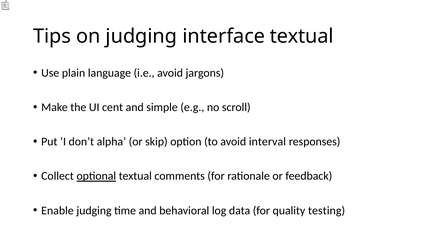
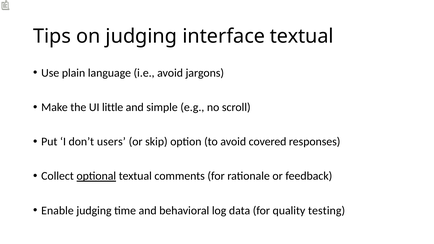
cent: cent -> little (113, 107)
alpha: alpha -> users (111, 142)
interval: interval -> covered (268, 142)
